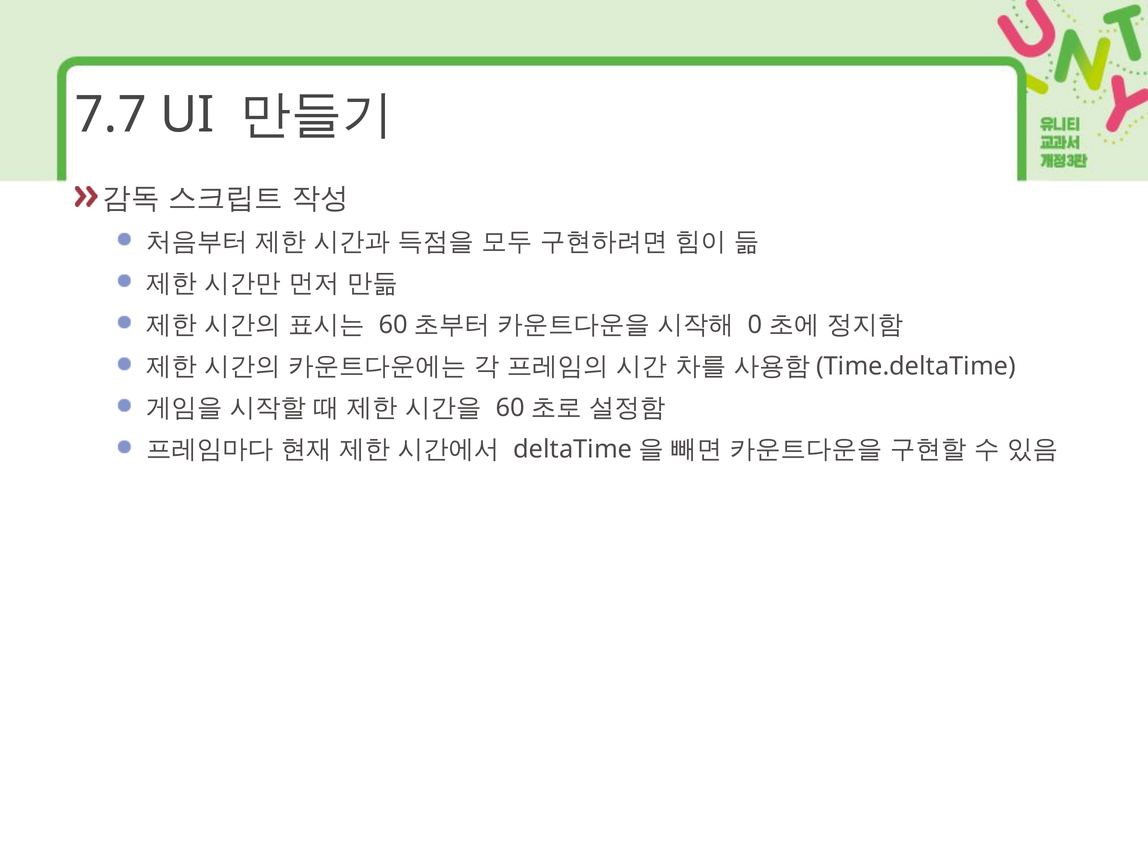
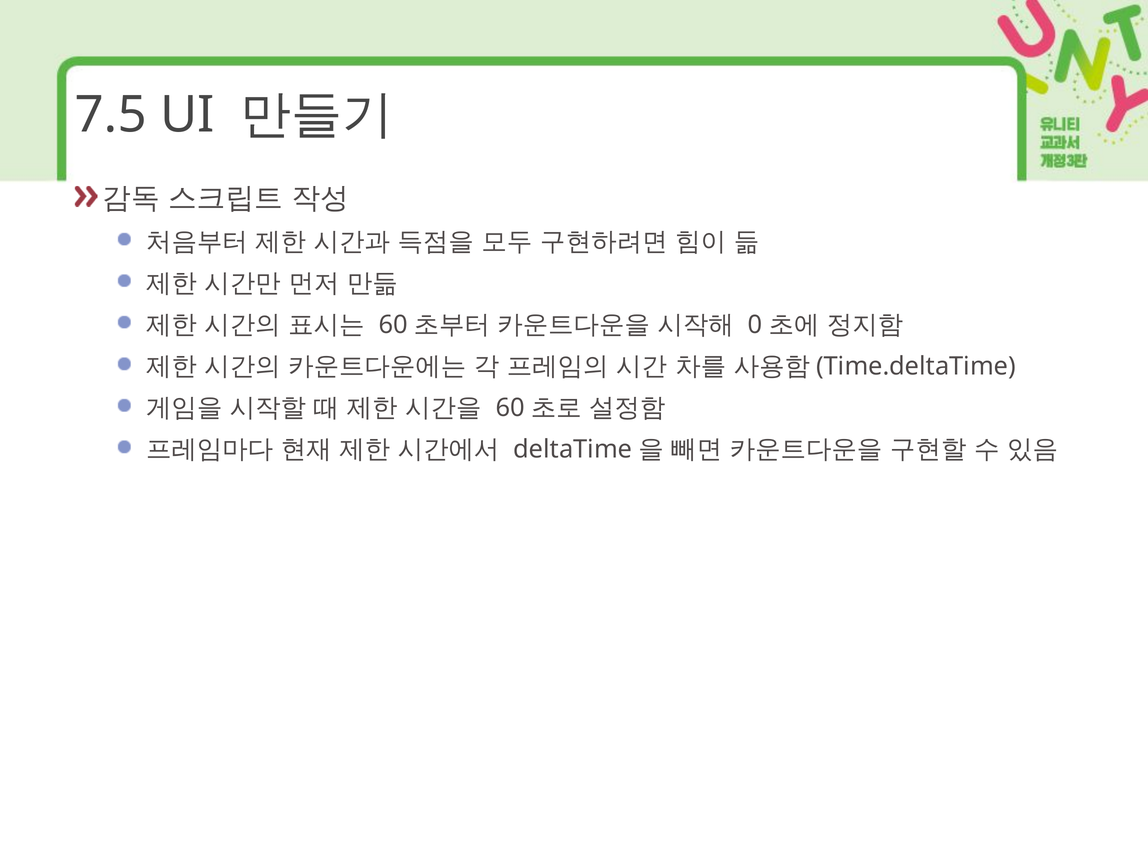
7.7: 7.7 -> 7.5 (111, 115)
